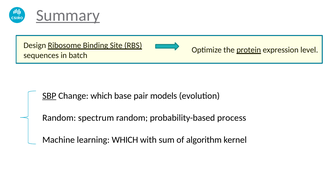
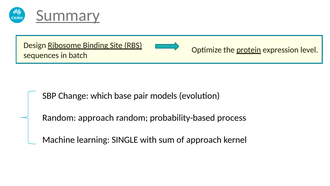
SBP underline: present -> none (49, 96)
Random spectrum: spectrum -> approach (96, 118)
learning WHICH: WHICH -> SINGLE (125, 140)
of algorithm: algorithm -> approach (204, 140)
